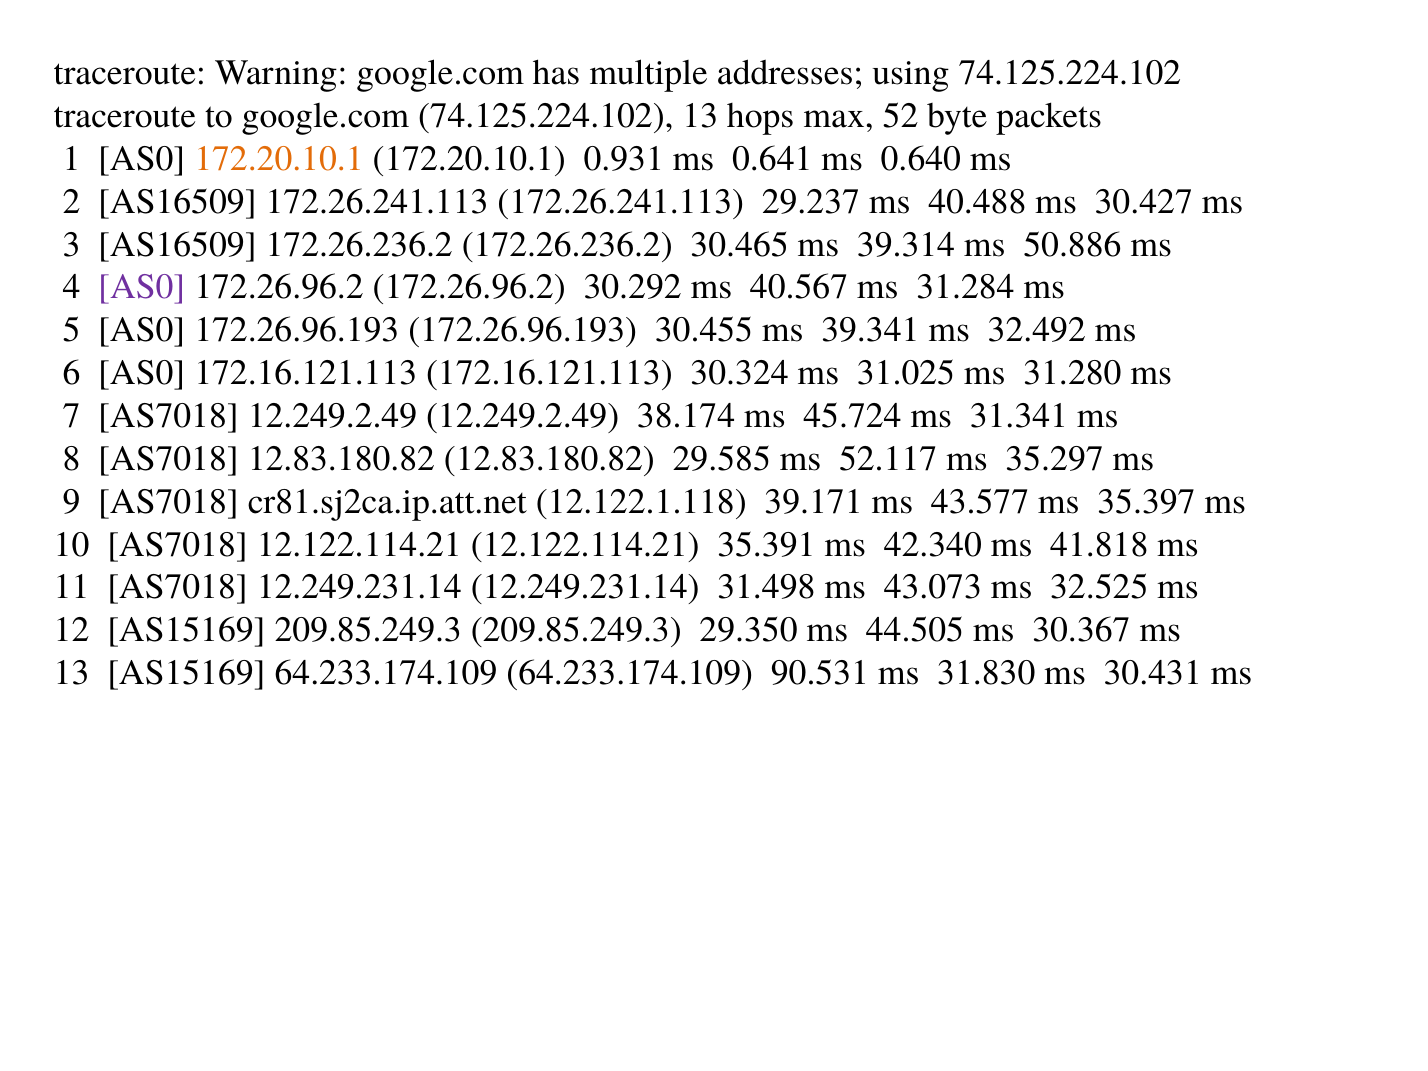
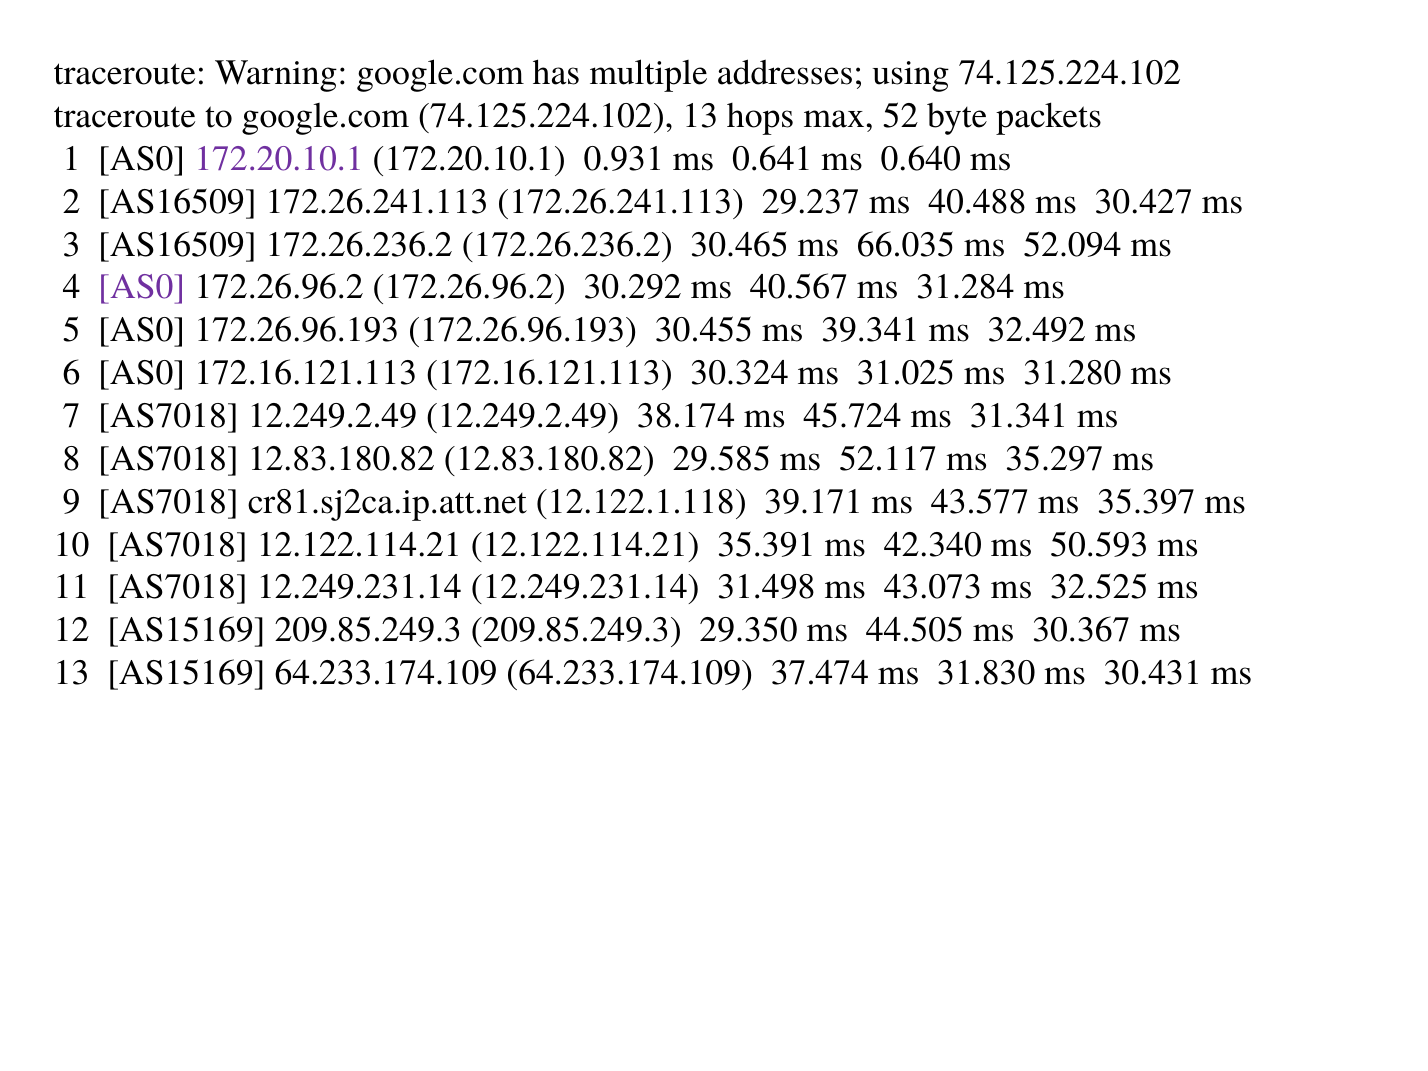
172.20.10.1 colour: orange -> purple (279, 159)
39.314: 39.314 -> 66.035 (906, 244)
50.886: 50.886 -> 52.094 (1072, 244)
41.818: 41.818 -> 50.593 (1099, 544)
90.531: 90.531 -> 37.474 (820, 673)
